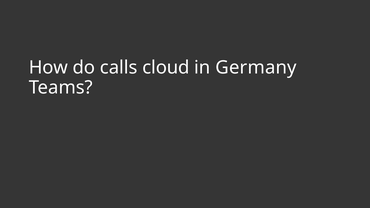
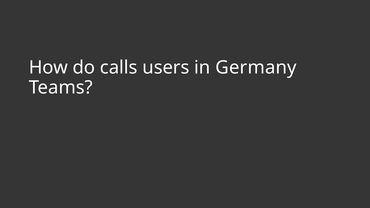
cloud: cloud -> users (166, 68)
